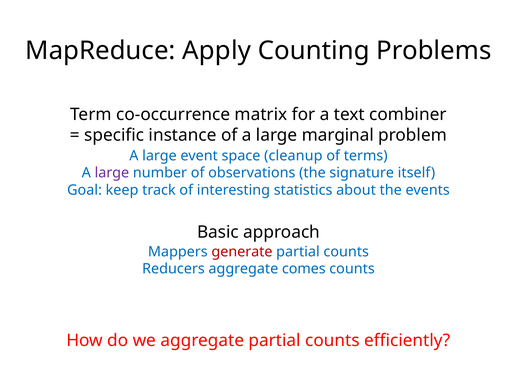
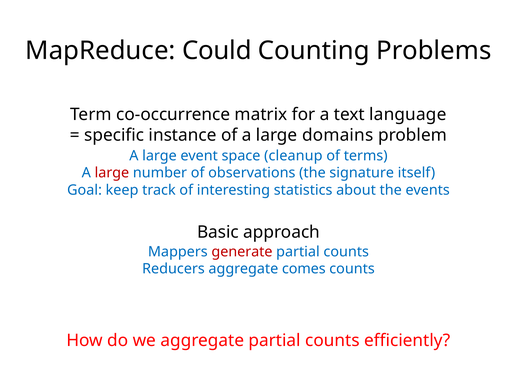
Apply: Apply -> Could (217, 51)
combiner: combiner -> language (408, 115)
marginal: marginal -> domains (338, 135)
large colour: purple -> red (112, 173)
